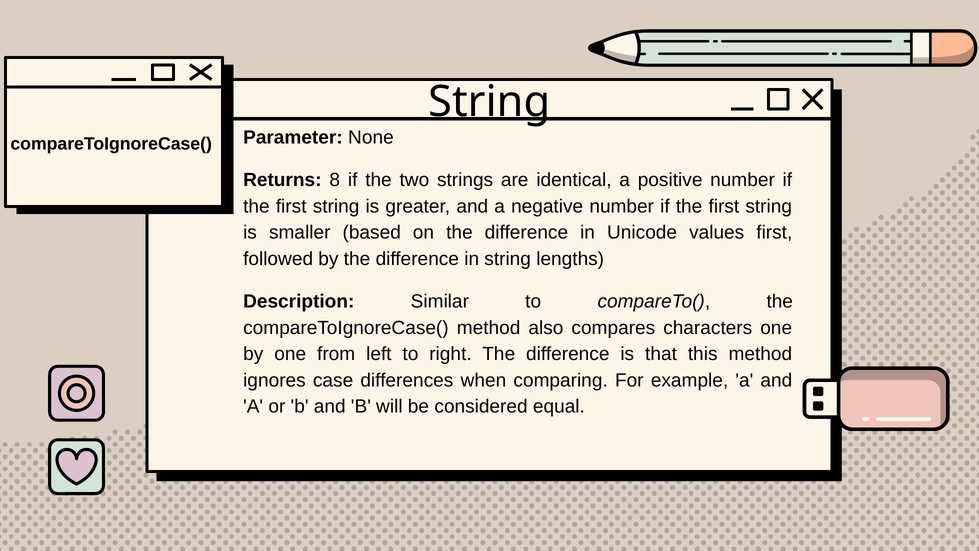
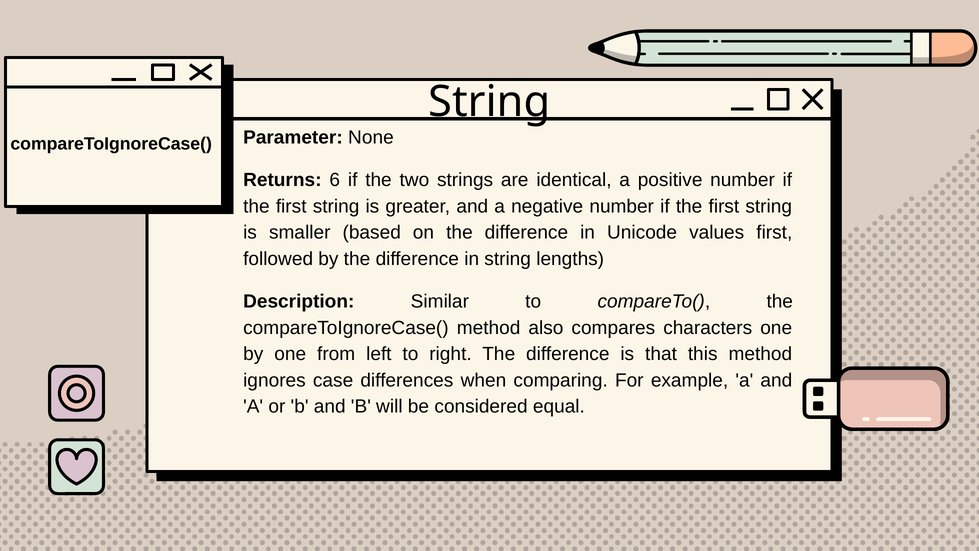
8: 8 -> 6 (335, 180)
